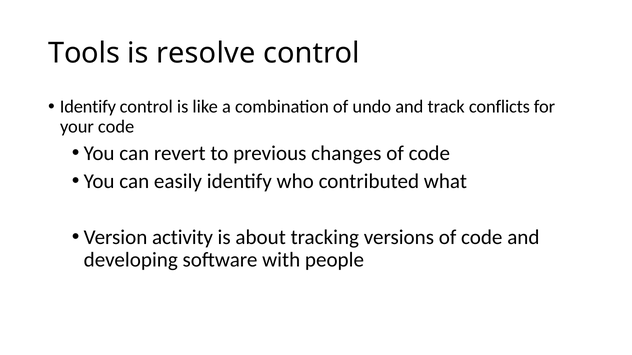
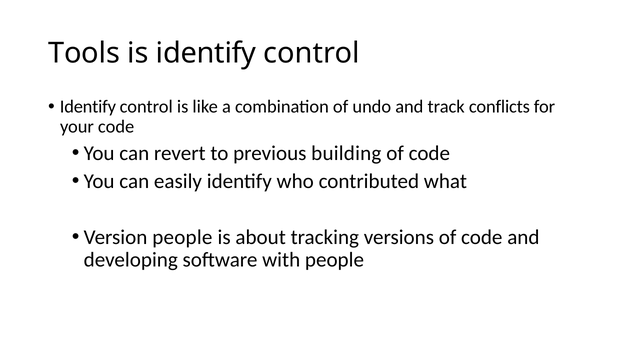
is resolve: resolve -> identify (206, 53)
changes: changes -> building (346, 153)
Version activity: activity -> people (182, 237)
